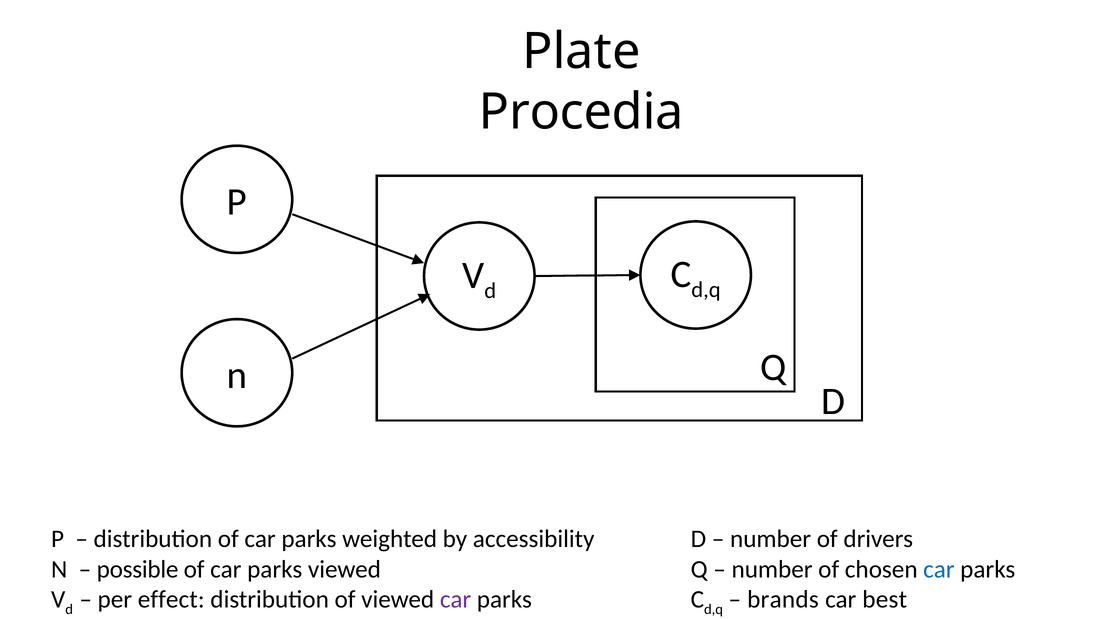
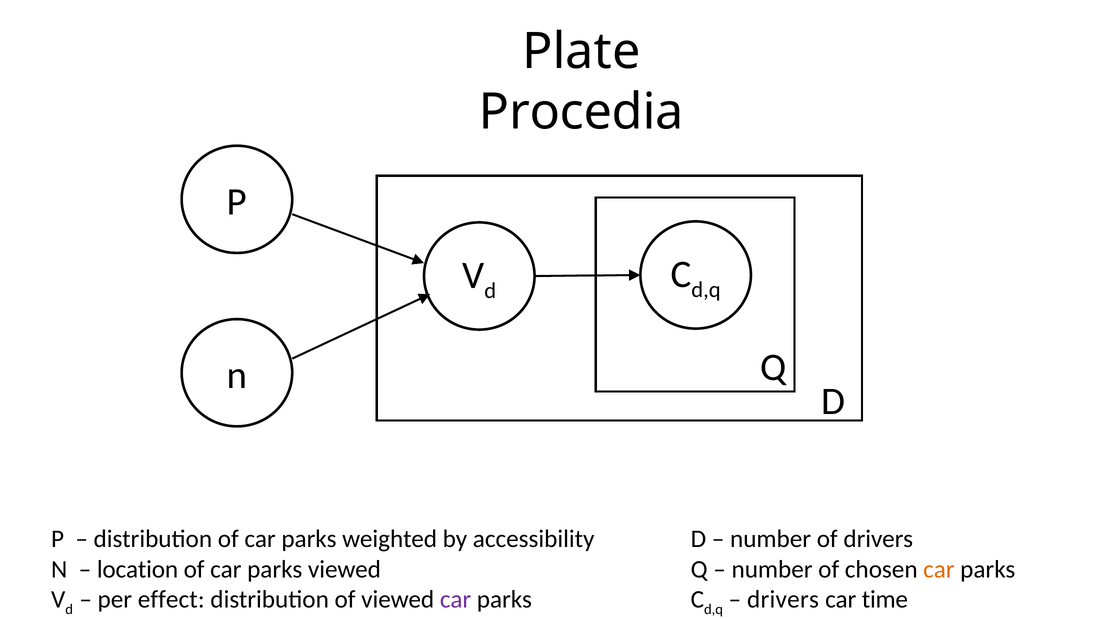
possible: possible -> location (138, 570)
car colour: blue -> orange (939, 570)
brands: brands -> drivers (783, 600)
best: best -> time (885, 600)
